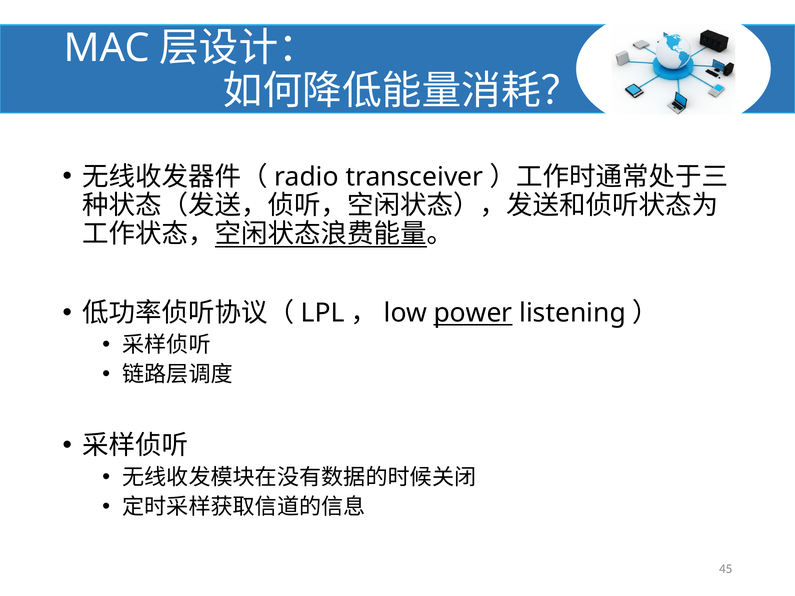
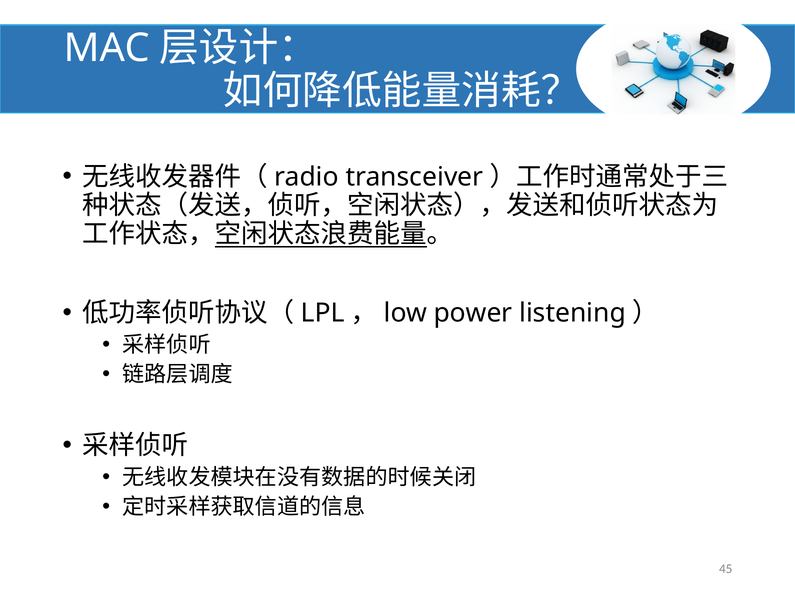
power underline: present -> none (473, 313)
